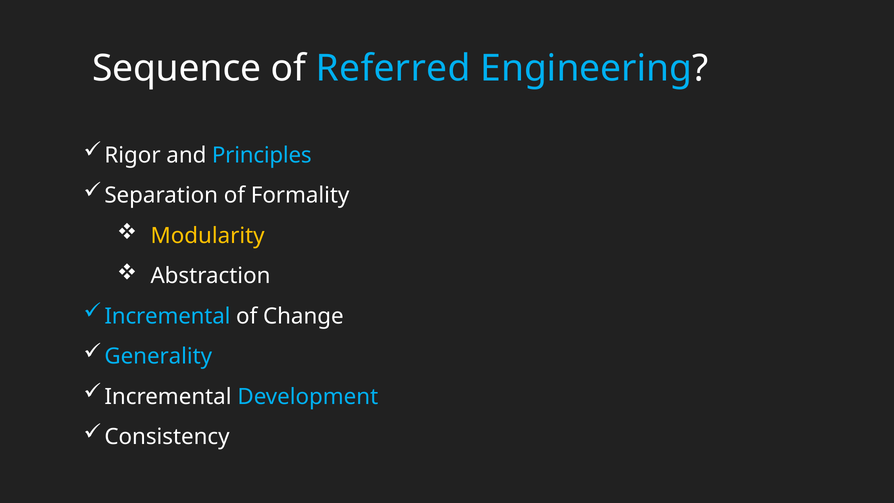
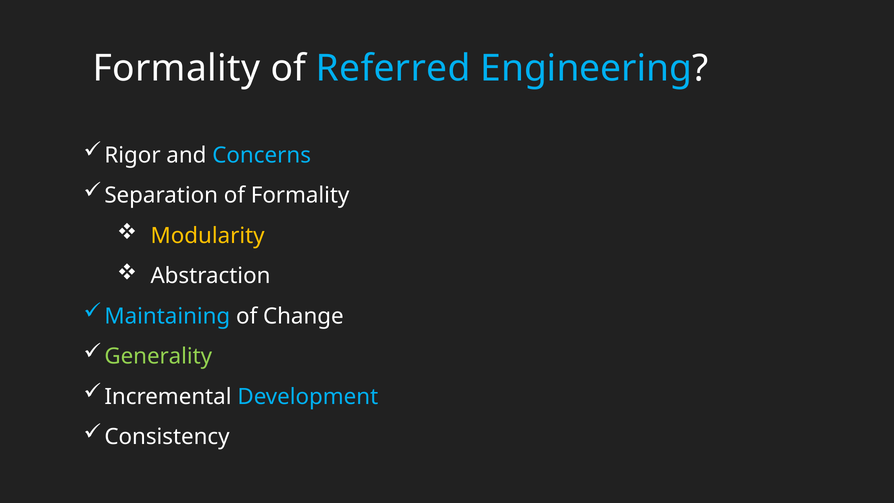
Sequence: Sequence -> Formality (176, 69)
Principles: Principles -> Concerns (262, 155)
Incremental: Incremental -> Maintaining (167, 316)
Generality colour: light blue -> light green (158, 356)
